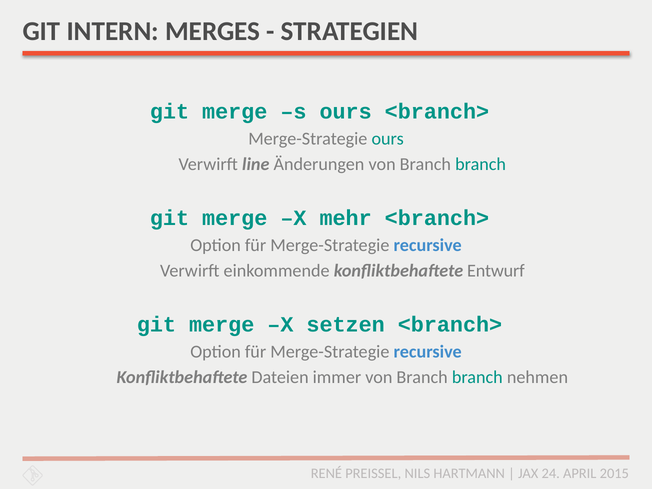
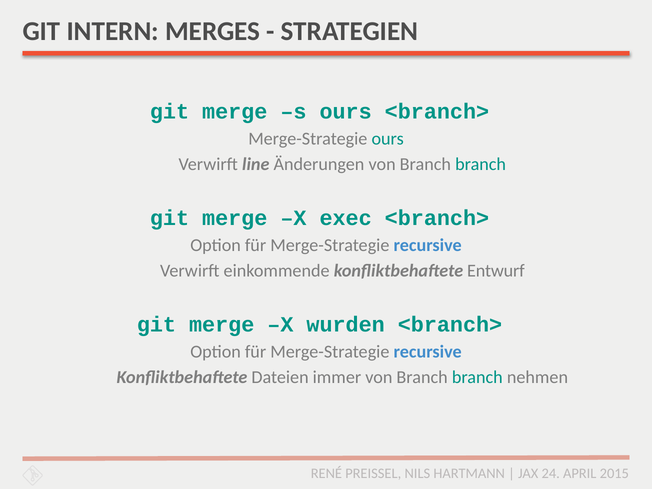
mehr: mehr -> exec (346, 218)
setzen: setzen -> wurden (346, 325)
